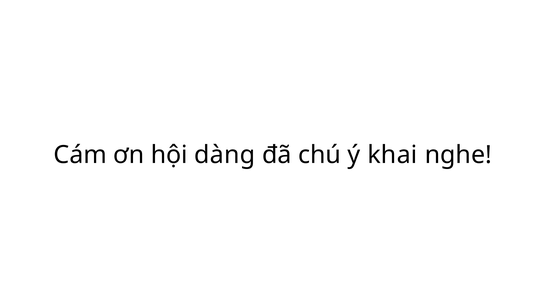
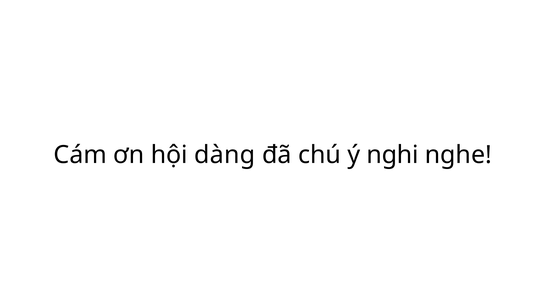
khai: khai -> nghi (393, 155)
